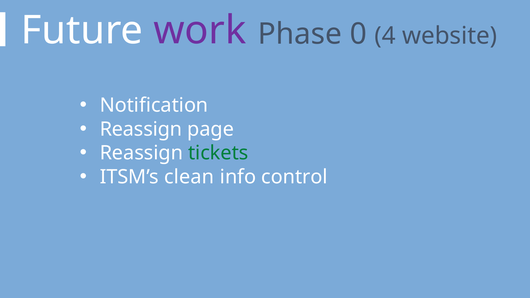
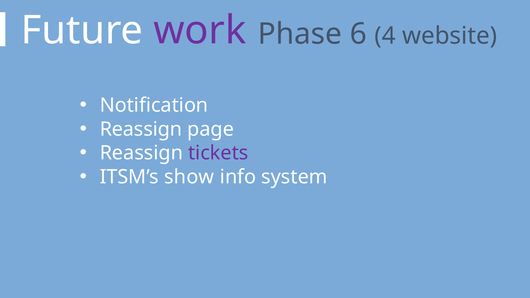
0: 0 -> 6 (358, 34)
tickets colour: green -> purple (218, 153)
clean: clean -> show (189, 177)
control: control -> system (294, 177)
